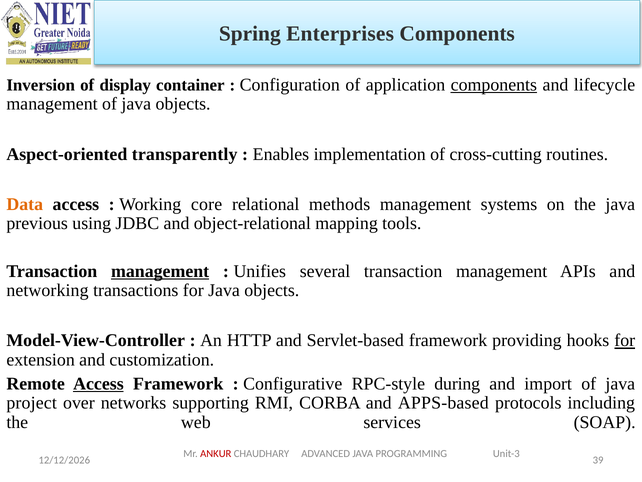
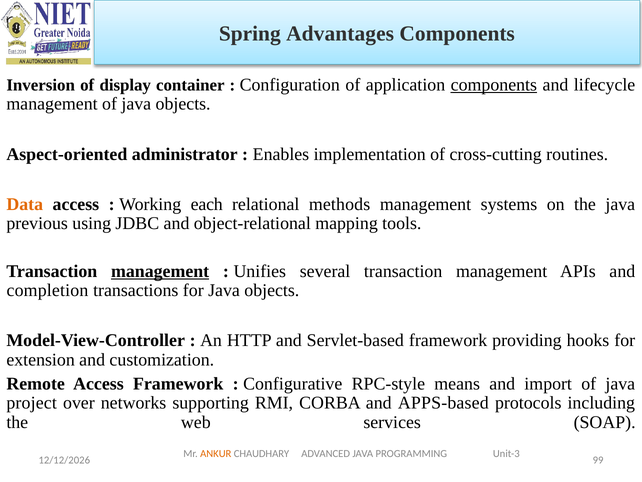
Enterprises: Enterprises -> Advantages (340, 34)
transparently: transparently -> administrator (185, 154)
core: core -> each (207, 204)
networking: networking -> completion (47, 290)
for underline: present -> none (625, 340)
Access underline: present -> none (98, 383)
during: during -> means (457, 383)
ANKUR colour: red -> orange (216, 453)
39: 39 -> 99 (598, 460)
